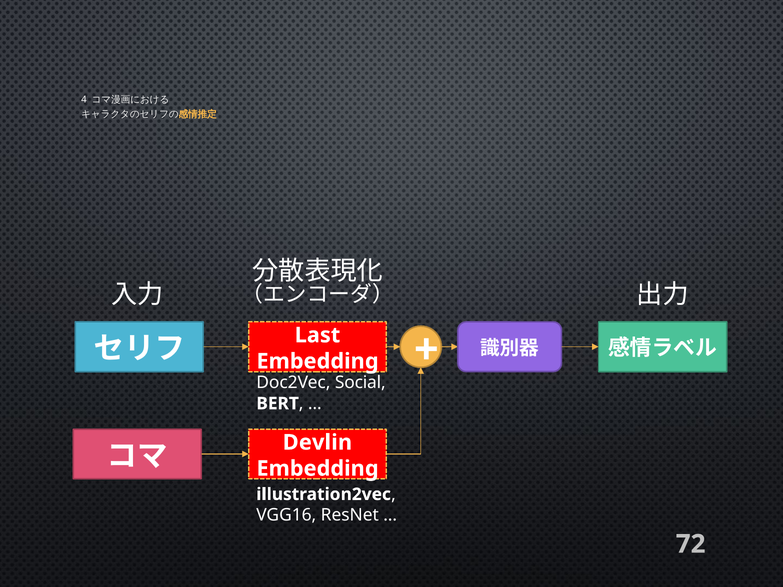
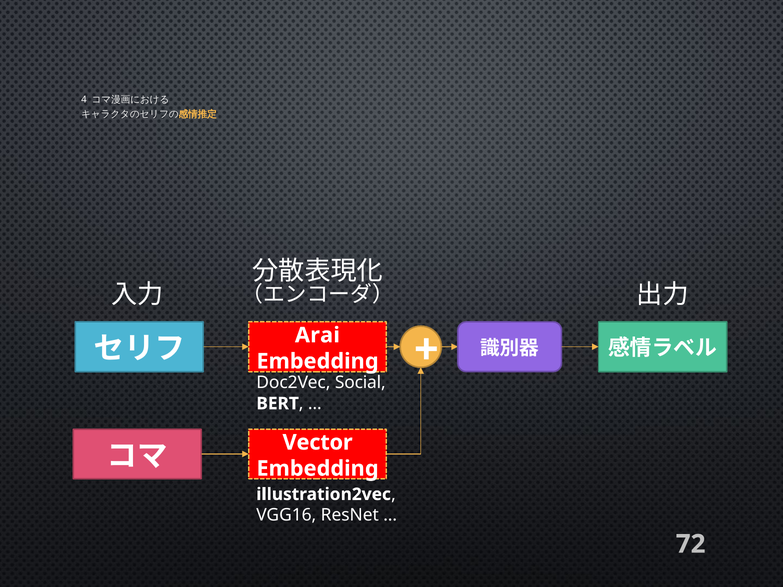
Last: Last -> Arai (317, 335)
Devlin: Devlin -> Vector (318, 443)
